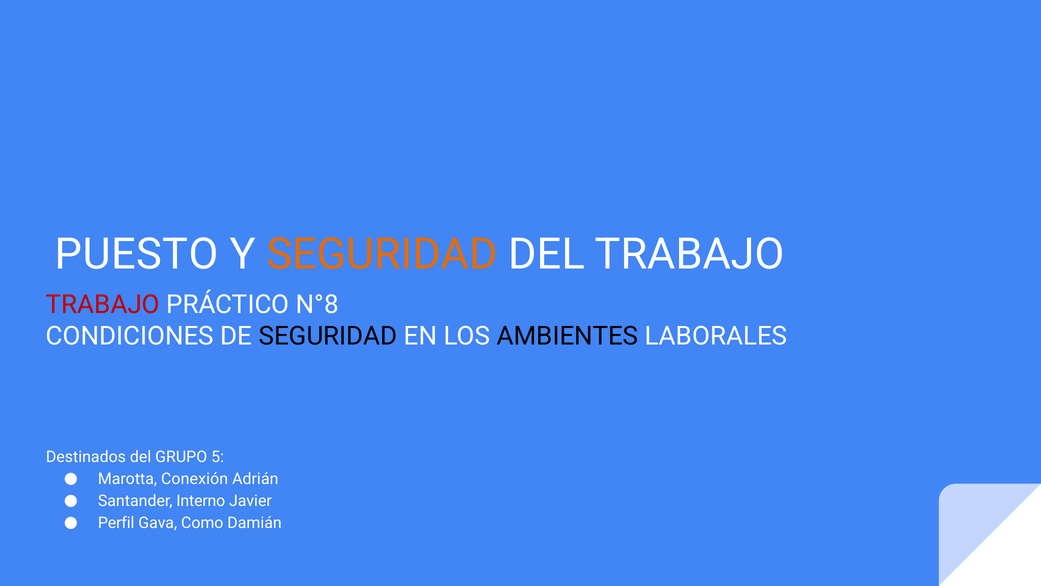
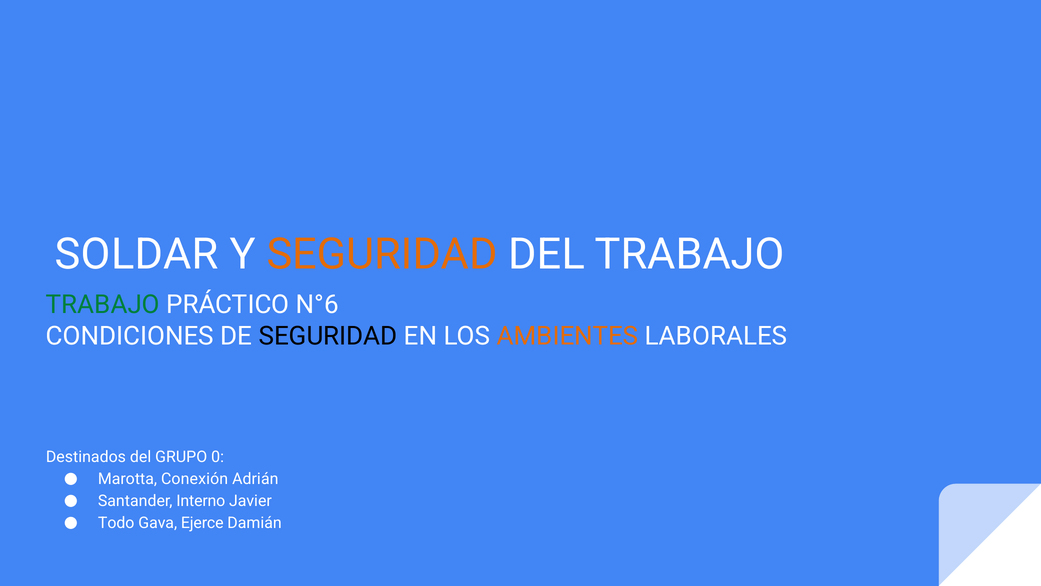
PUESTO: PUESTO -> SOLDAR (137, 254)
TRABAJO colour: red -> green (103, 304)
N°8: N°8 -> N°6 (317, 304)
AMBIENTES colour: black -> orange (568, 336)
5: 5 -> 0 (218, 457)
Perfil: Perfil -> Todo (116, 522)
Como: Como -> Ejerce (202, 522)
